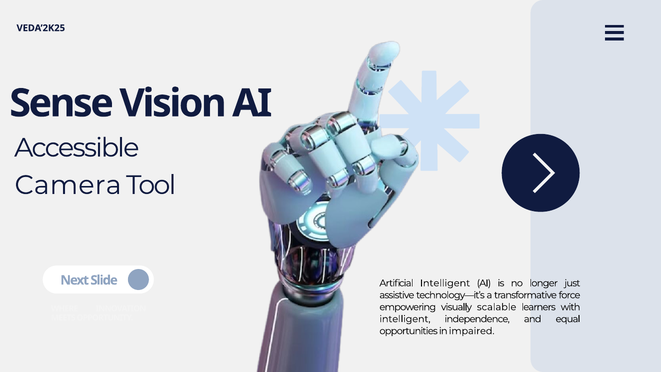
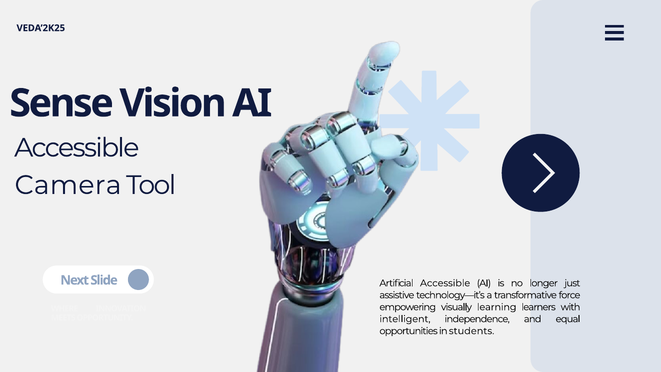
Artificial Intelligent: Intelligent -> Accessible (445, 283)
scalable: scalable -> learning (497, 307)
impaired: impaired -> students (472, 331)
